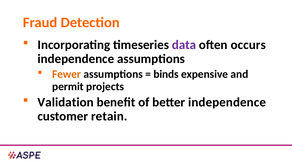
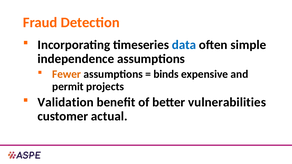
data colour: purple -> blue (184, 45)
occurs: occurs -> simple (248, 45)
better independence: independence -> vulnerabilities (227, 102)
retain: retain -> actual (109, 116)
